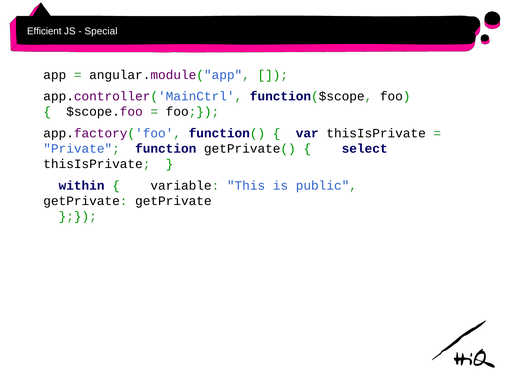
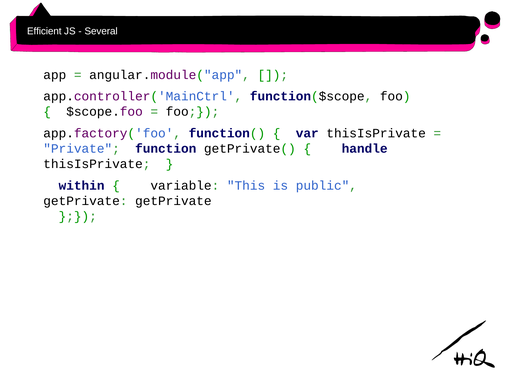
Special: Special -> Several (101, 31)
select: select -> handle (365, 148)
